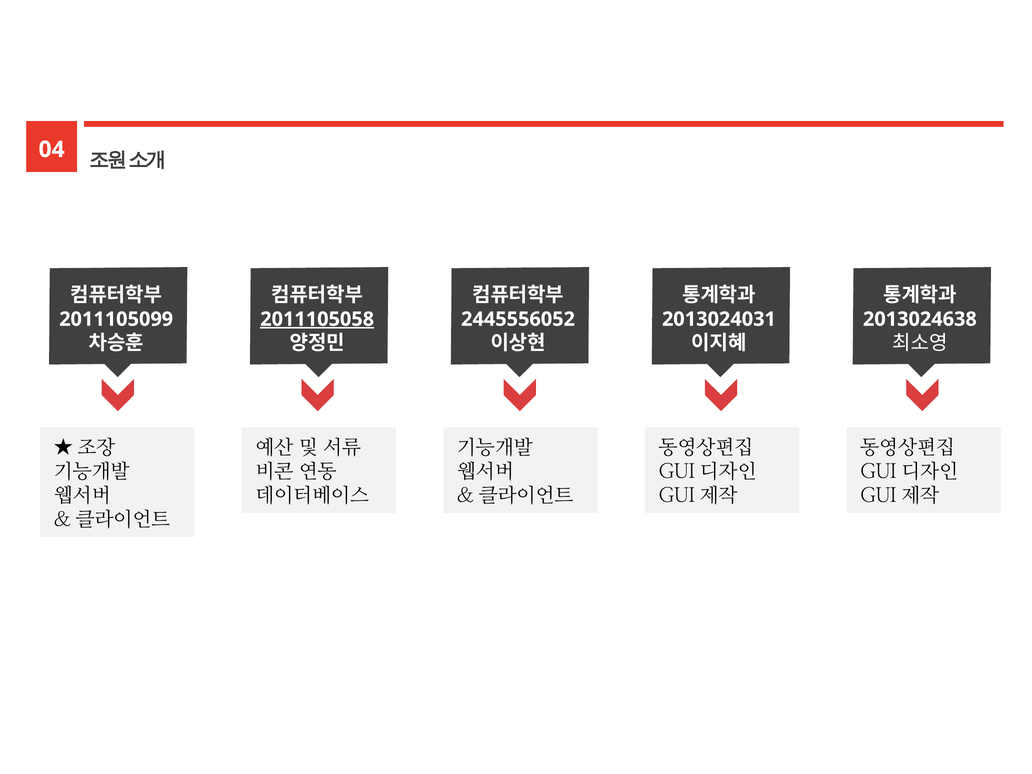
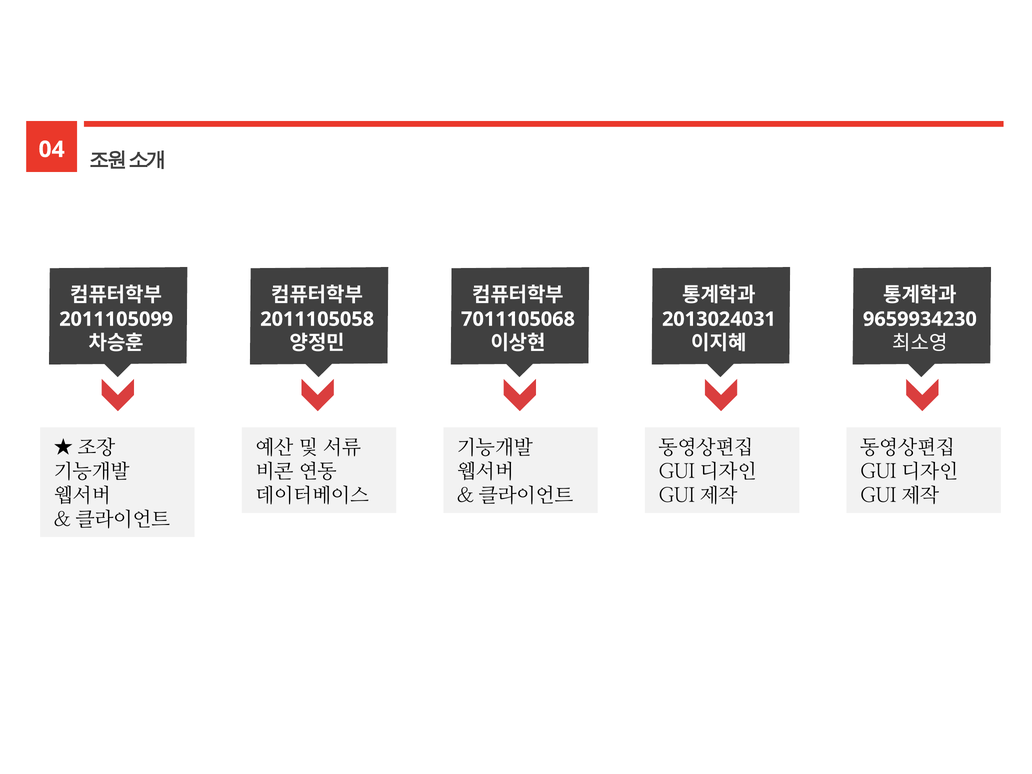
2011105058 underline: present -> none (317, 319)
2445556052: 2445556052 -> 7011105068 (518, 319)
2013024638: 2013024638 -> 9659934230 (920, 319)
